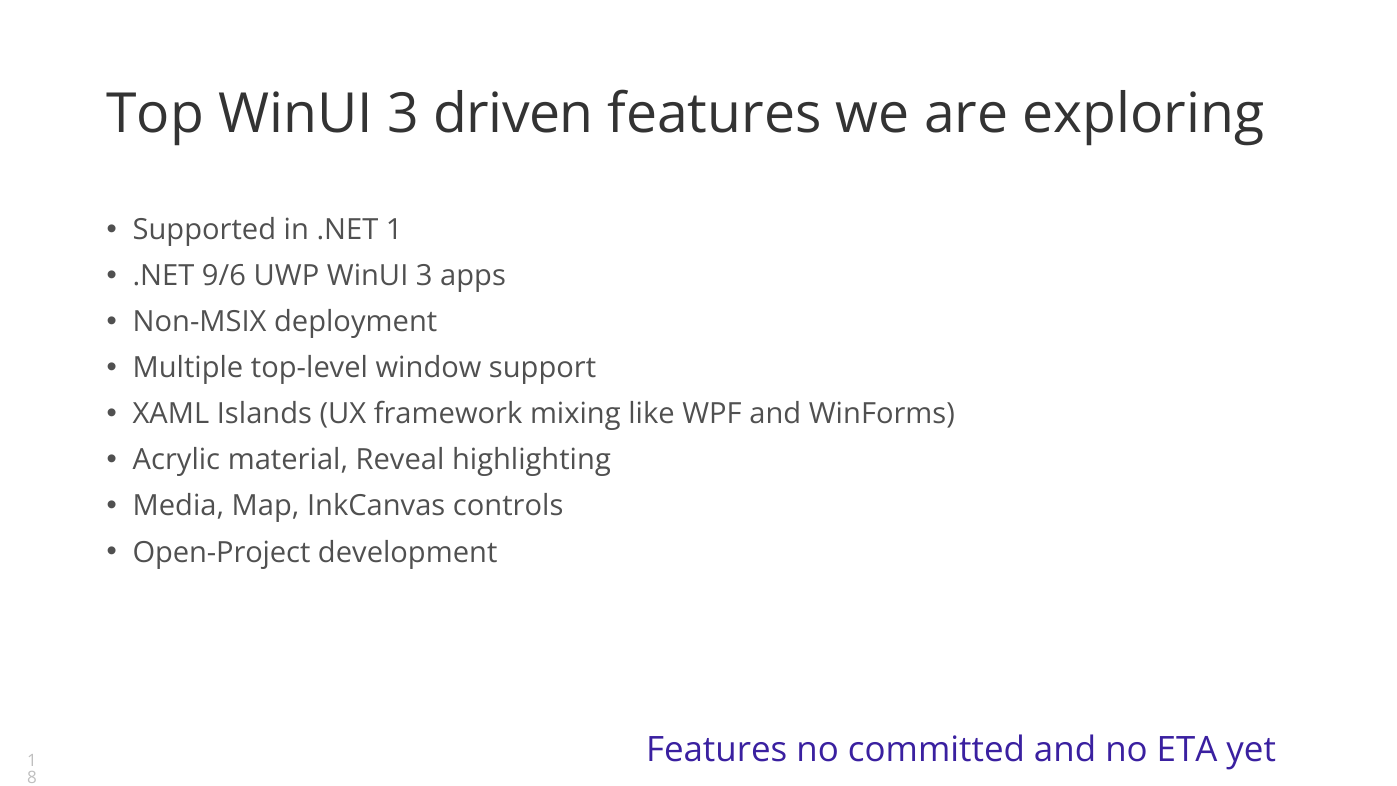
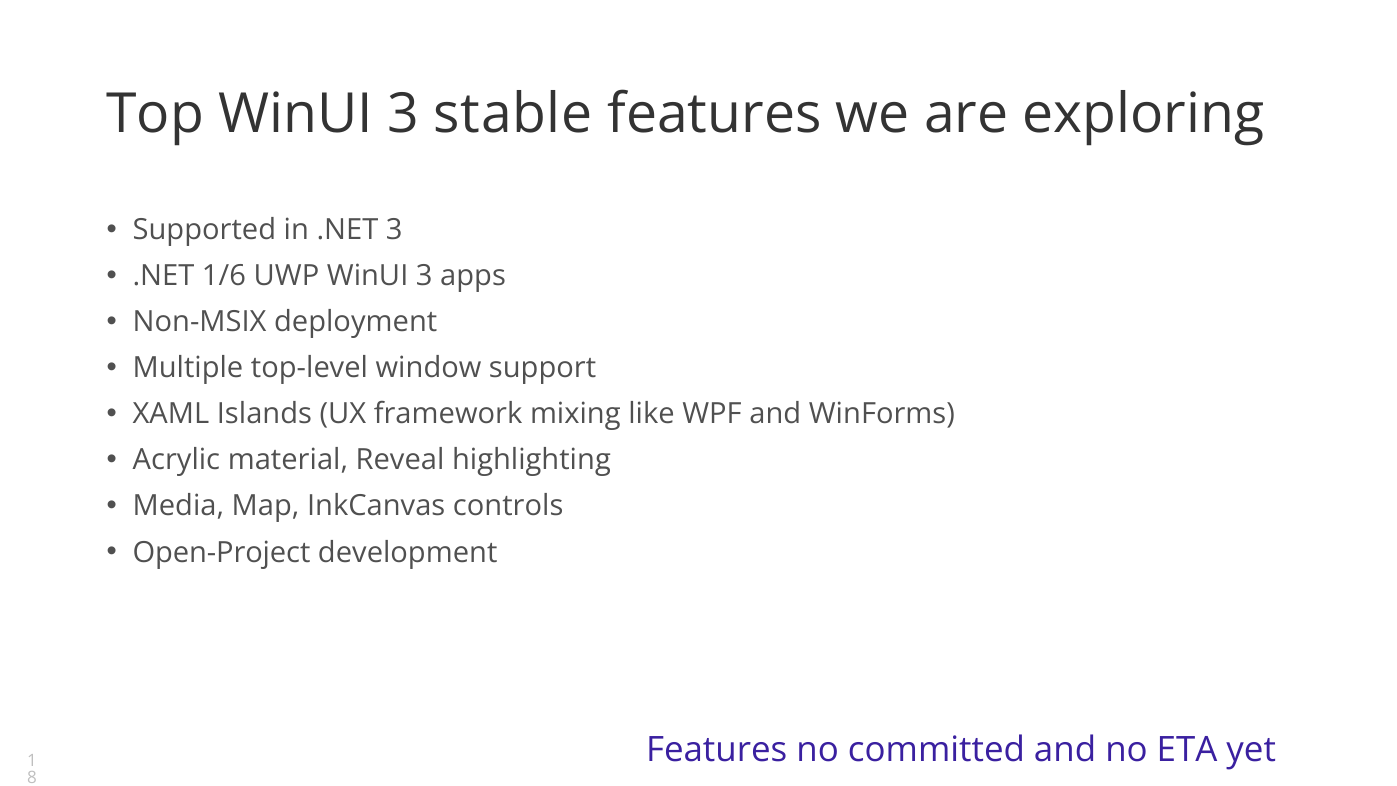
driven: driven -> stable (513, 114)
.NET 1: 1 -> 3 (394, 230)
9/6: 9/6 -> 1/6 (224, 276)
